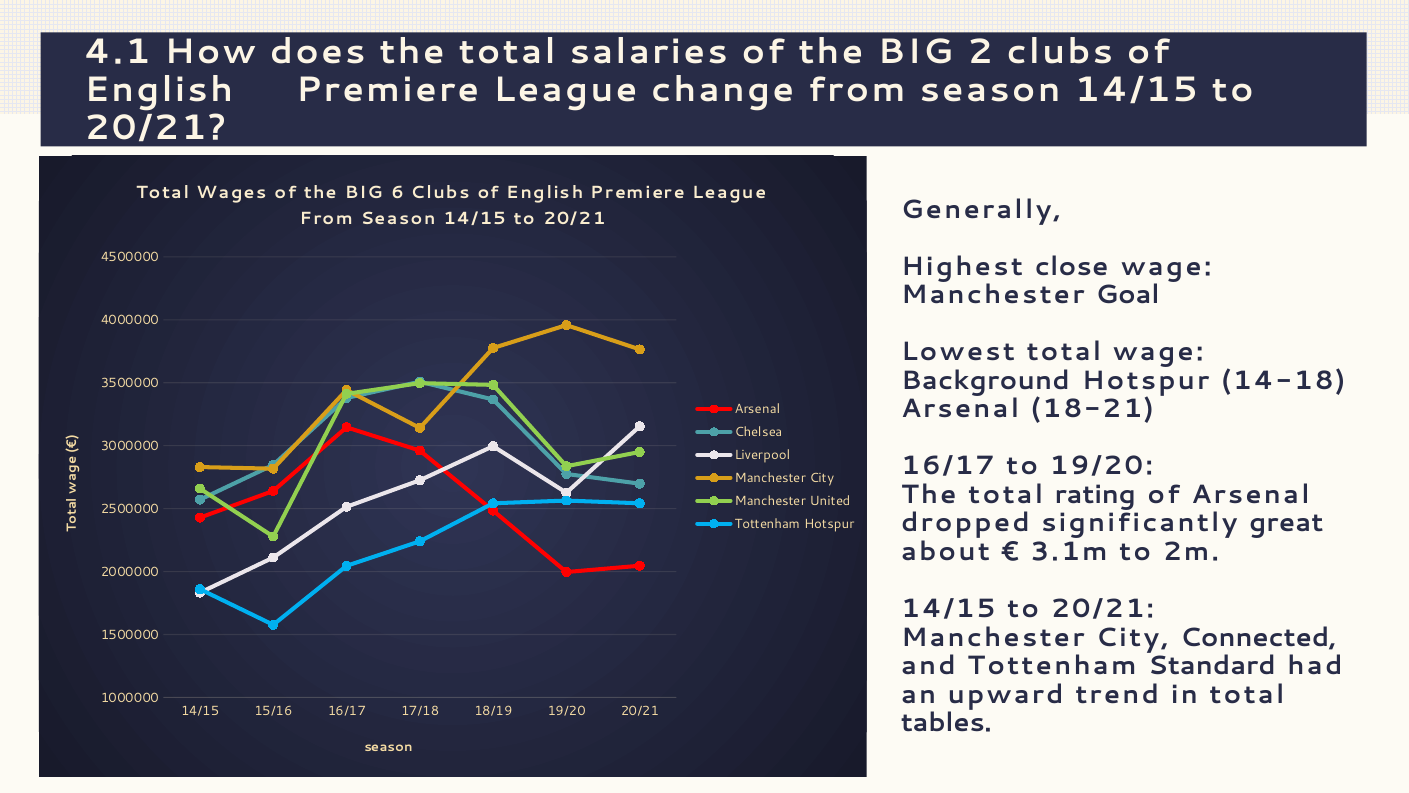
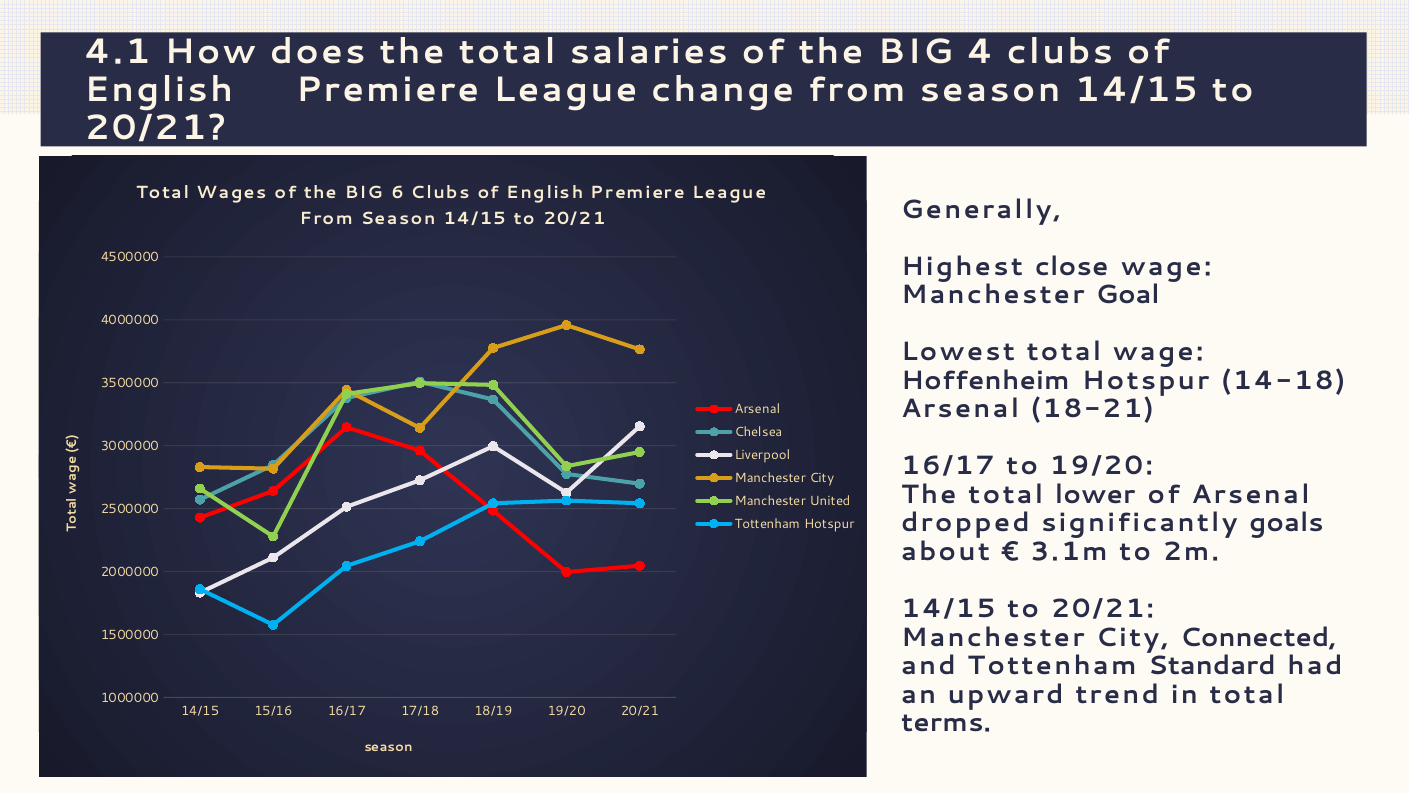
2: 2 -> 4 (980, 51)
Background: Background -> Hoffenheim (985, 380)
rating: rating -> lower (1095, 494)
great: great -> goals (1286, 523)
tables: tables -> terms (946, 723)
